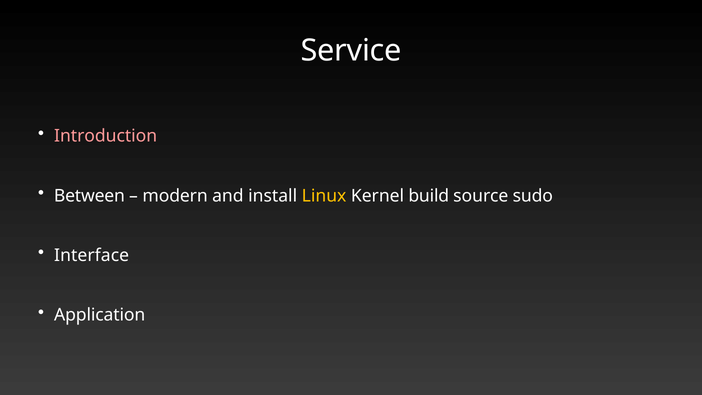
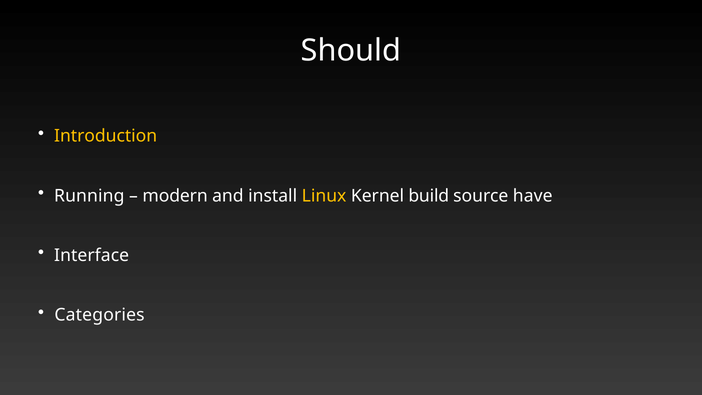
Service: Service -> Should (351, 51)
Introduction colour: pink -> yellow (106, 136)
Between: Between -> Running (89, 196)
sudo: sudo -> have (533, 196)
Application: Application -> Categories (100, 315)
